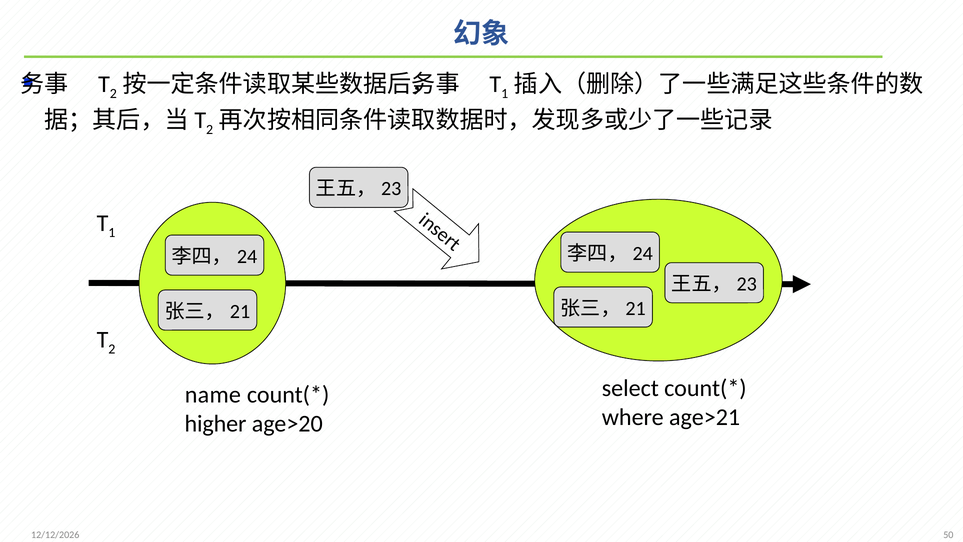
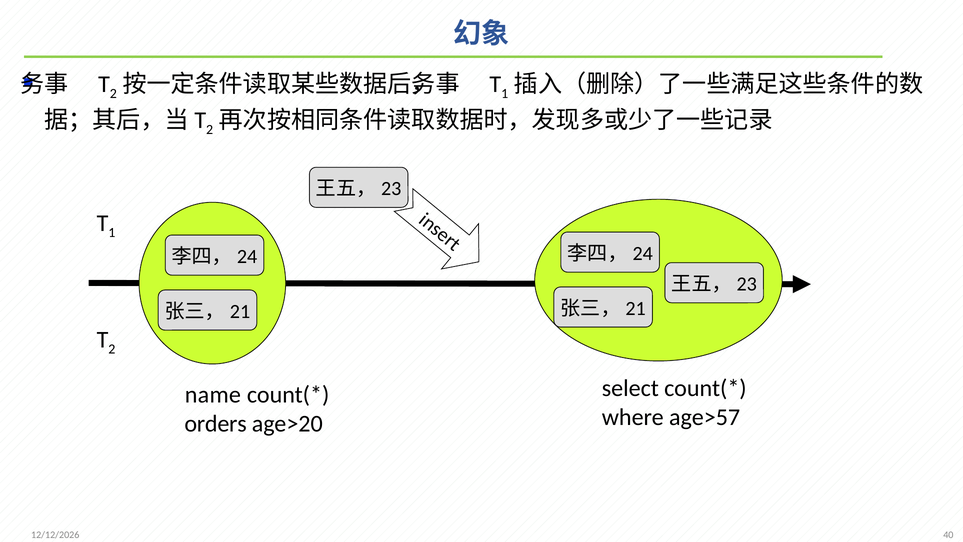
age>21: age>21 -> age>57 (705, 417)
higher: higher -> orders (216, 423)
50: 50 -> 40 (948, 535)
